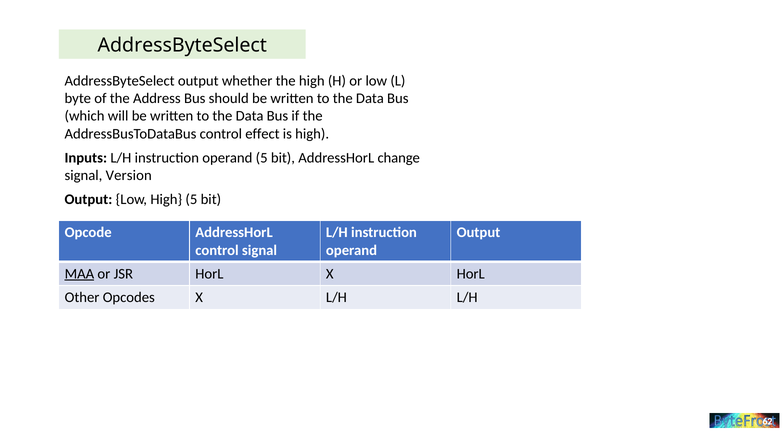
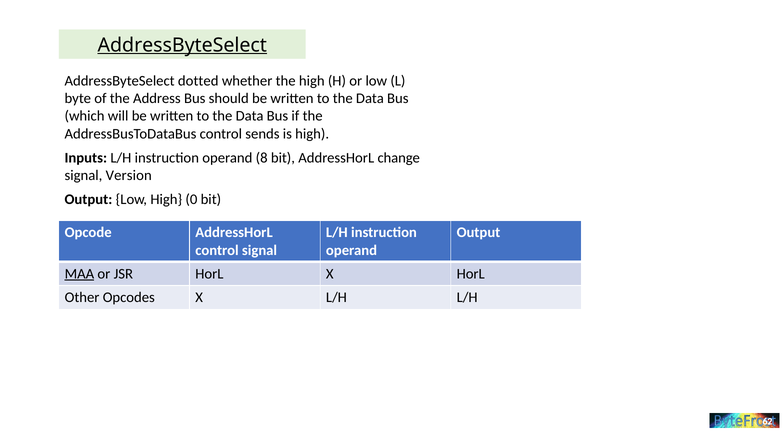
AddressByteSelect underline: none -> present (182, 45)
AddressByteSelect output: output -> dotted (198, 81)
effect: effect -> sends (262, 134)
operand 5: 5 -> 8 (262, 158)
High 5: 5 -> 0 (191, 200)
